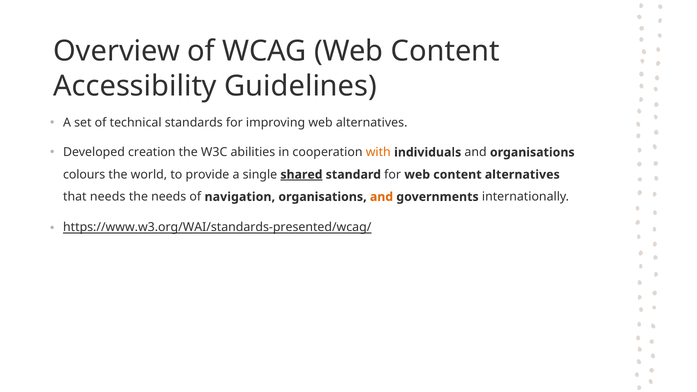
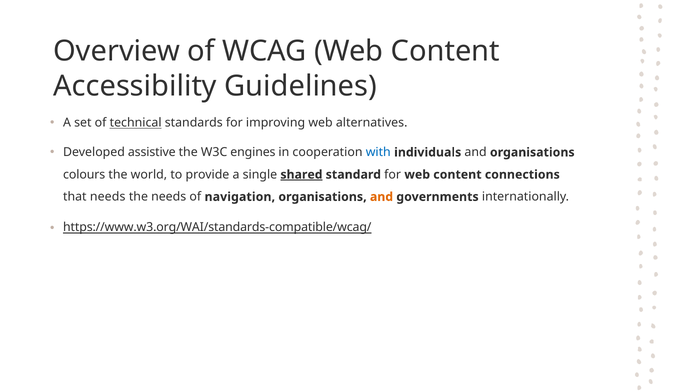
technical underline: none -> present (136, 123)
creation: creation -> assistive (152, 152)
abilities: abilities -> engines (253, 152)
with colour: orange -> blue (378, 152)
content alternatives: alternatives -> connections (522, 175)
https://www.w3.org/WAI/standards-presented/wcag/: https://www.w3.org/WAI/standards-presented/wcag/ -> https://www.w3.org/WAI/standards-compatible/wcag/ (217, 227)
